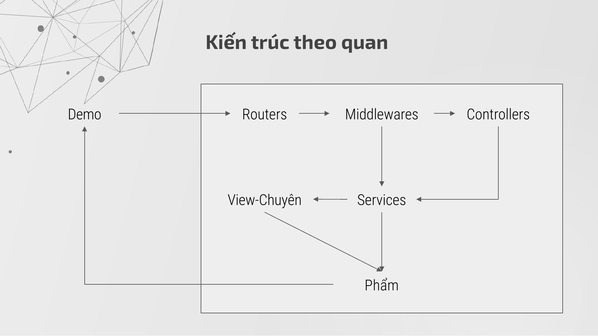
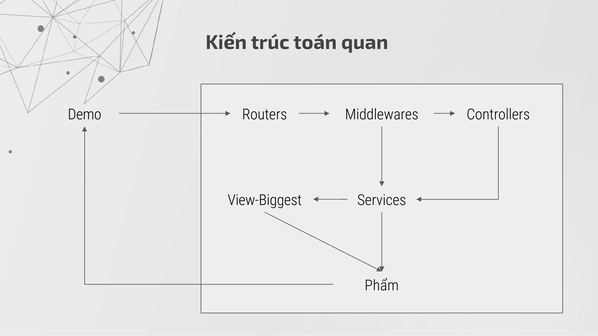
theo: theo -> toán (315, 42)
View-Chuyên: View-Chuyên -> View-Biggest (265, 200)
